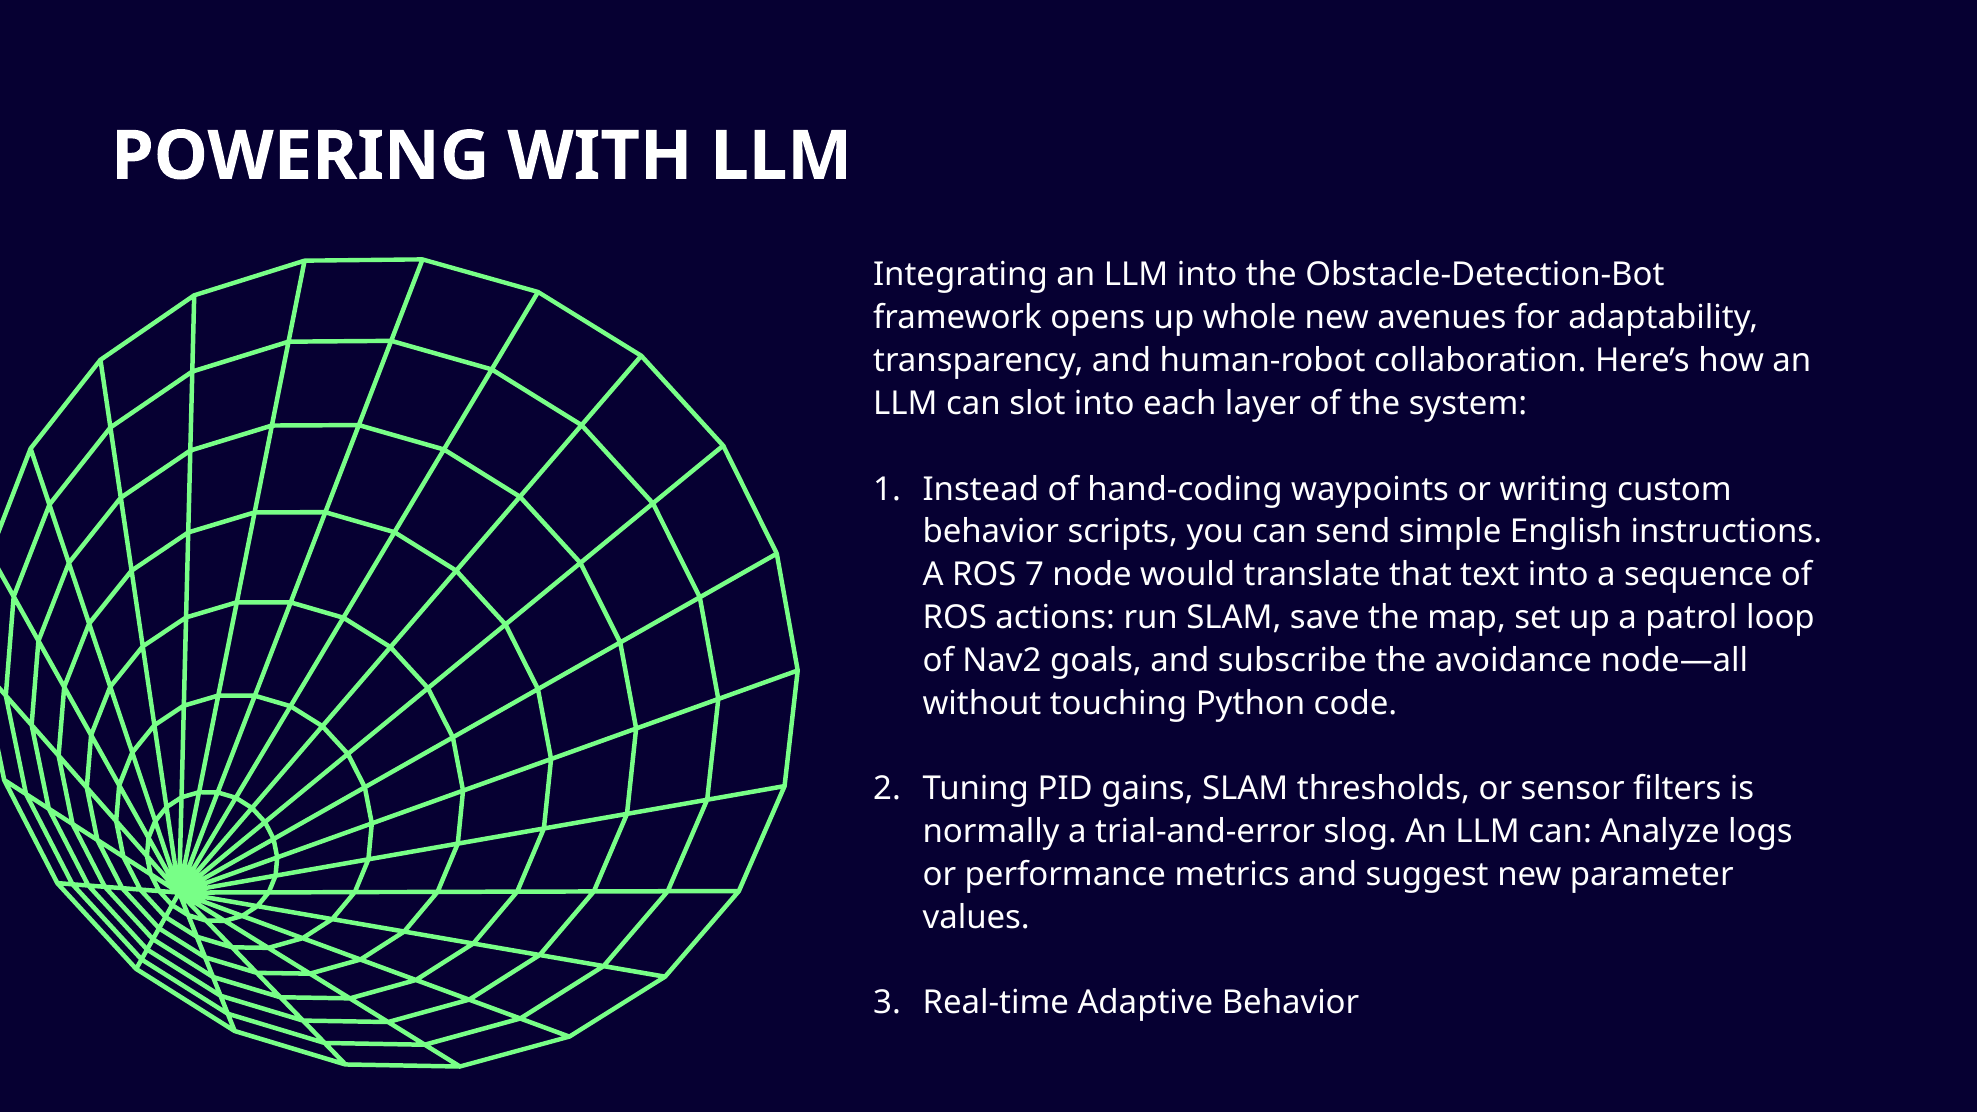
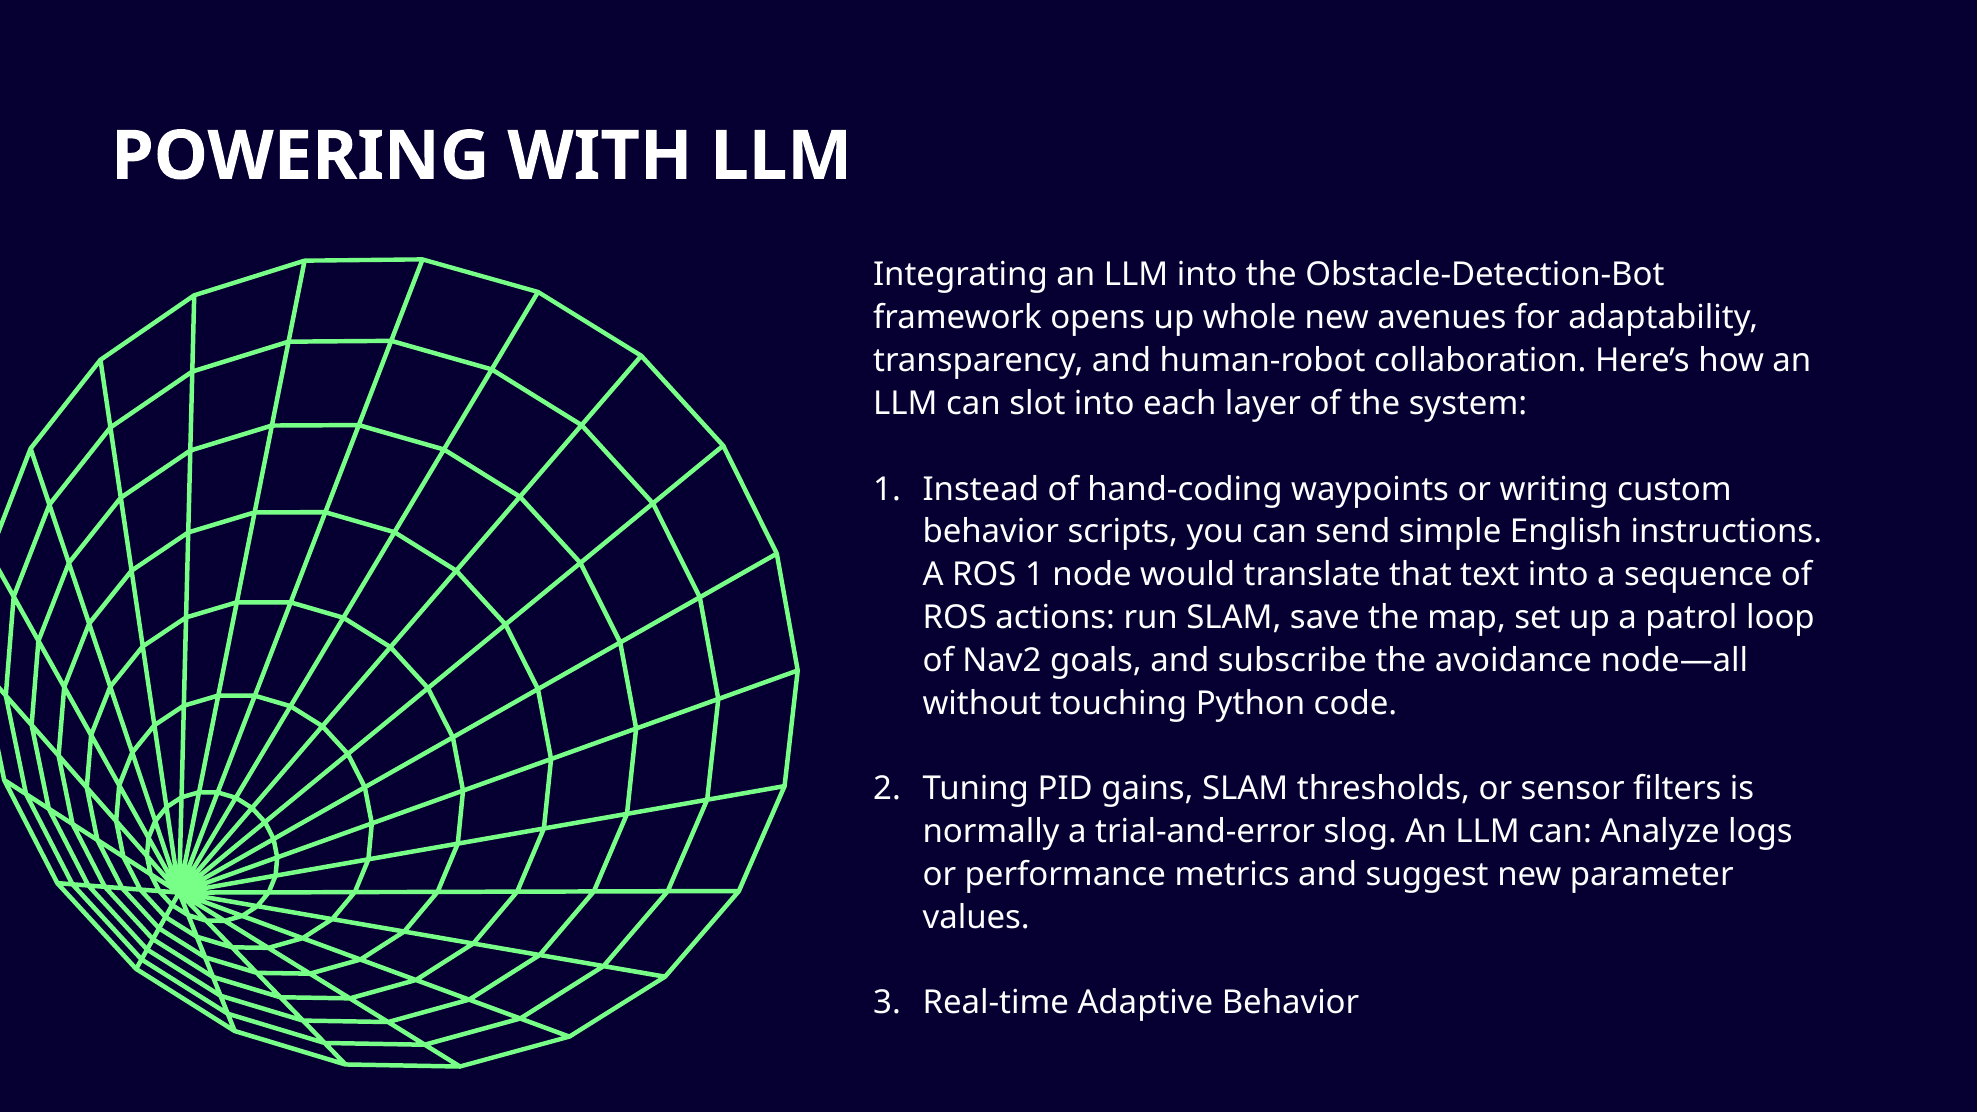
ROS 7: 7 -> 1 (1034, 575)
